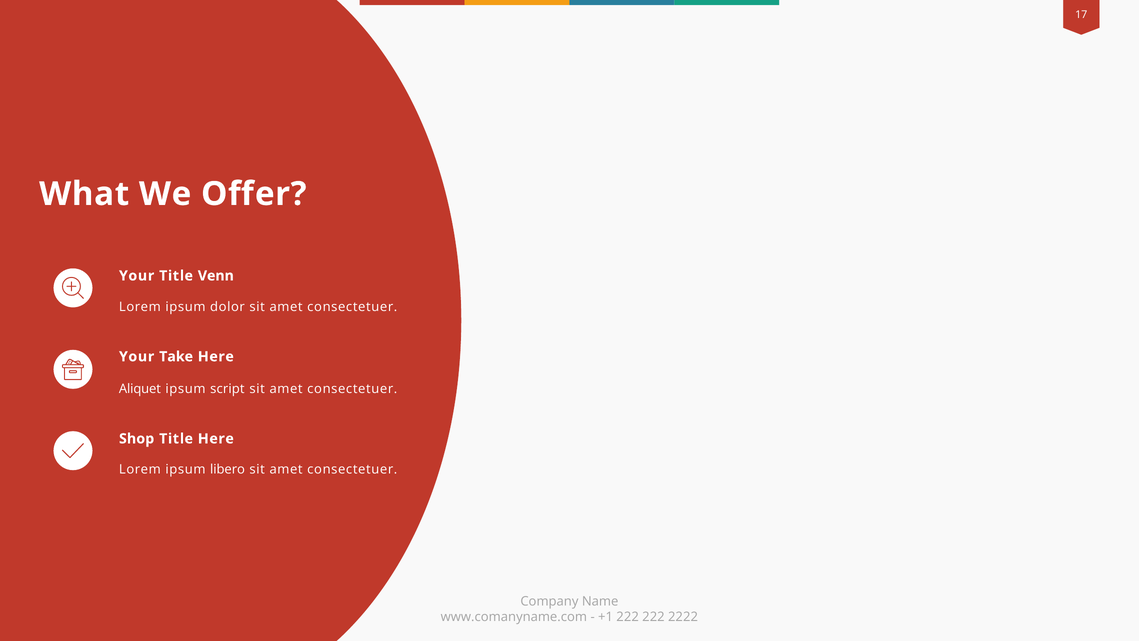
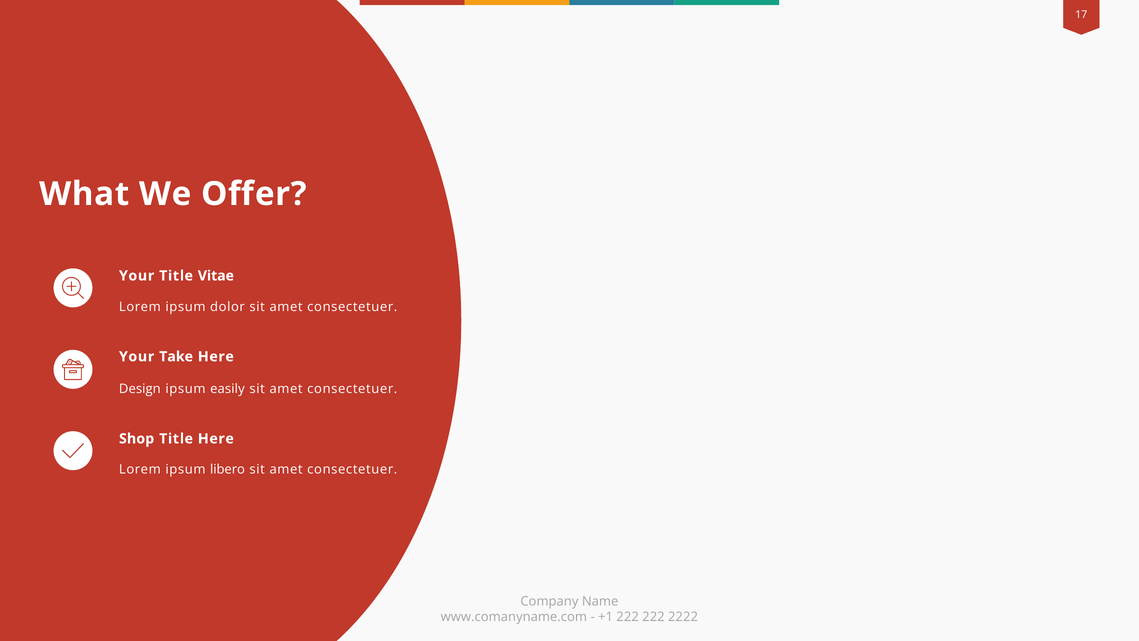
Venn: Venn -> Vitae (216, 276)
Aliquet: Aliquet -> Design (140, 389)
script: script -> easily (227, 389)
